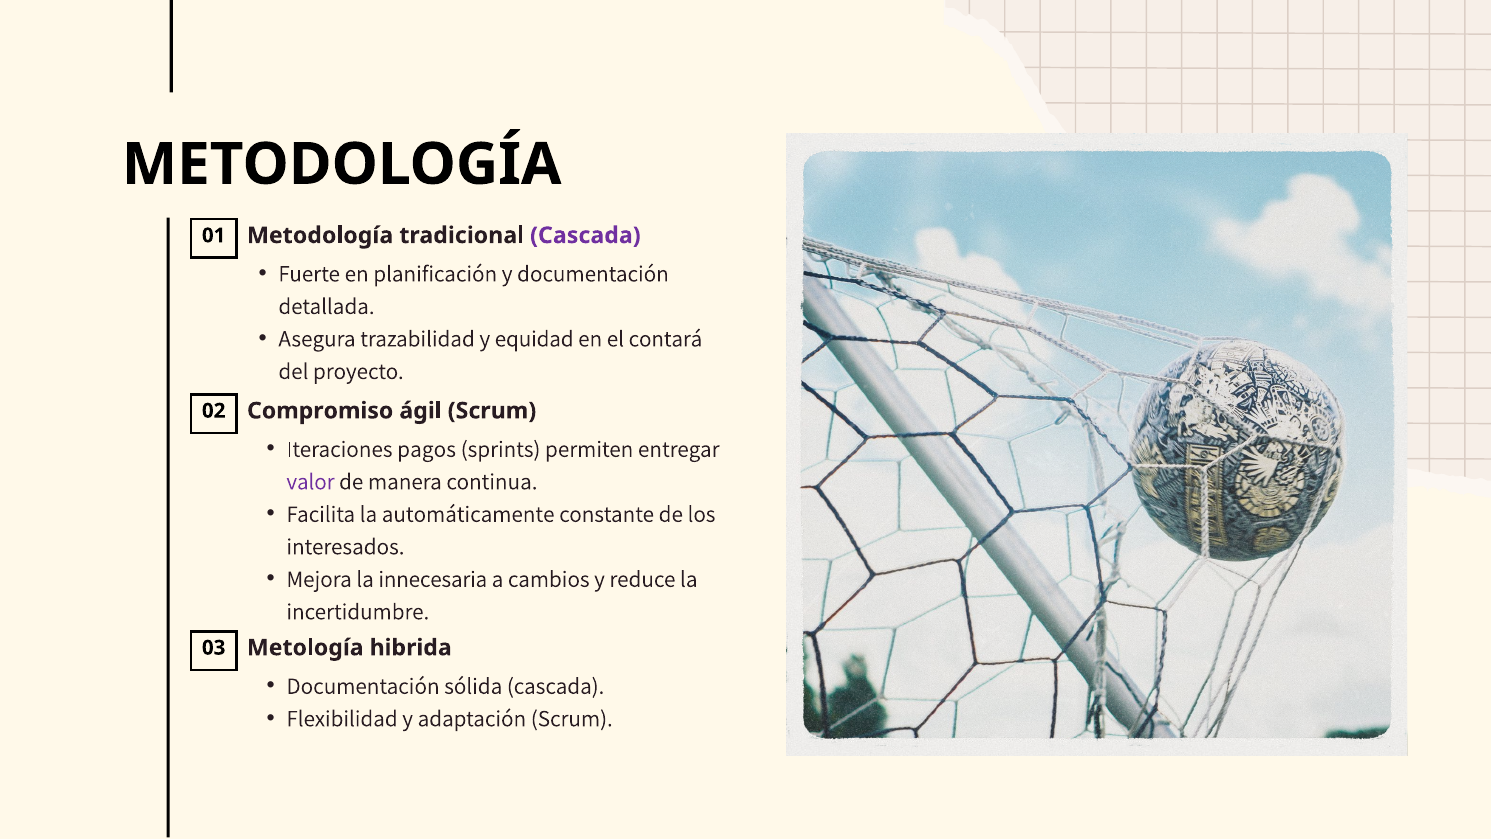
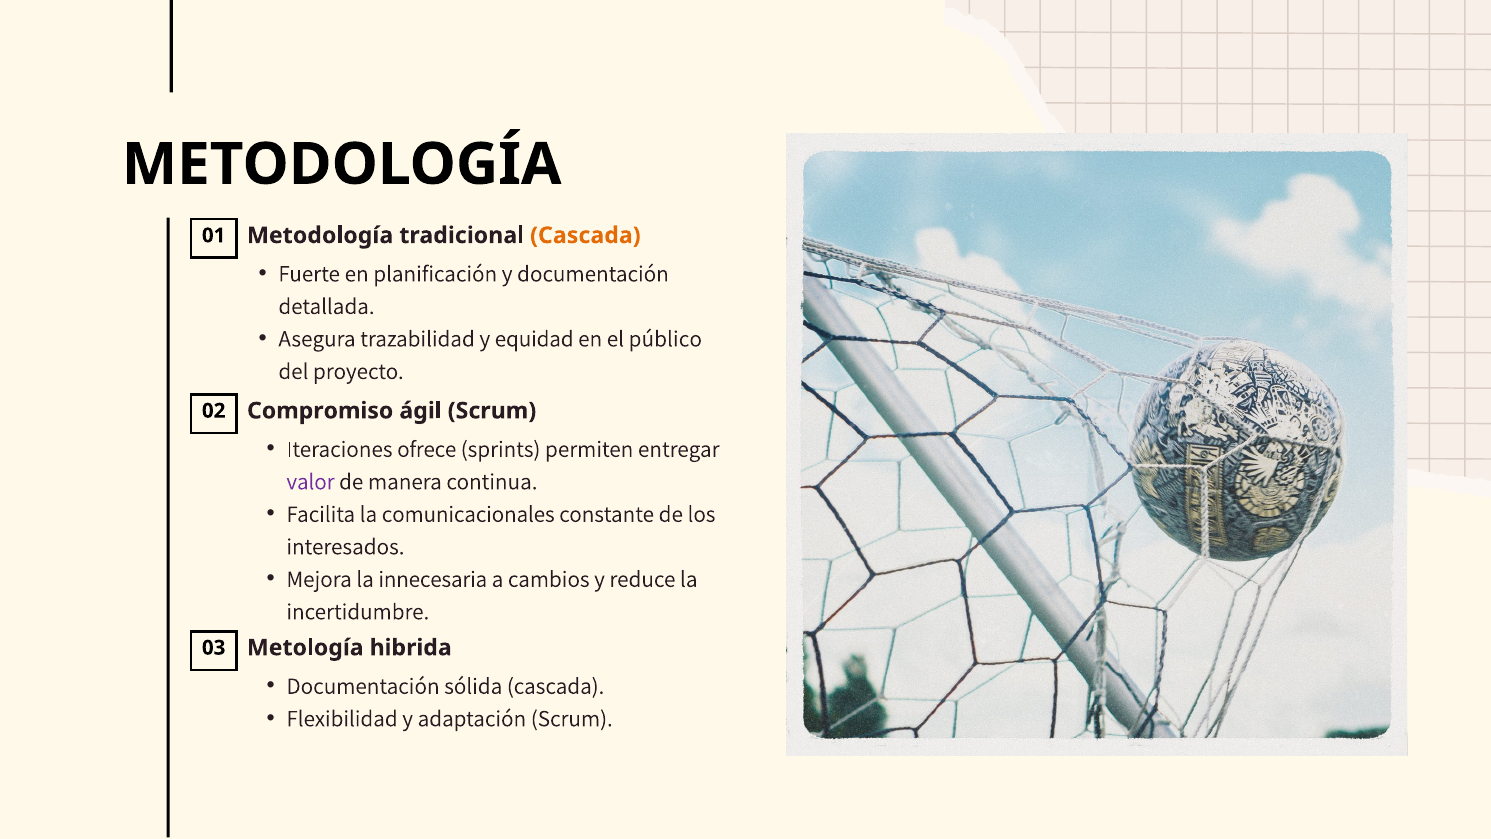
Cascada colour: purple -> orange (585, 235)
contará: contará -> público (665, 339)
pagos: pagos -> ofrece (427, 449)
automáticamente: automáticamente -> comunicacionales (468, 514)
